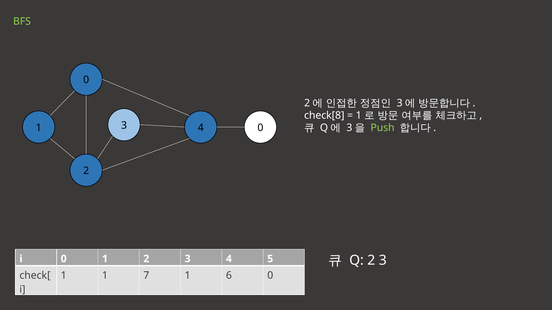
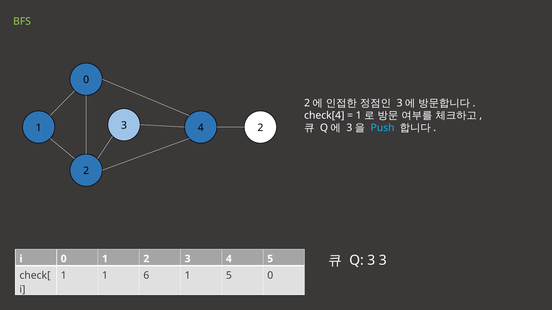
check[8: check[8 -> check[4 (324, 116)
4 0: 0 -> 2 (260, 128)
Push colour: light green -> light blue (383, 128)
Q 2: 2 -> 3 (371, 261)
7: 7 -> 6 (146, 276)
1 6: 6 -> 5 (229, 276)
